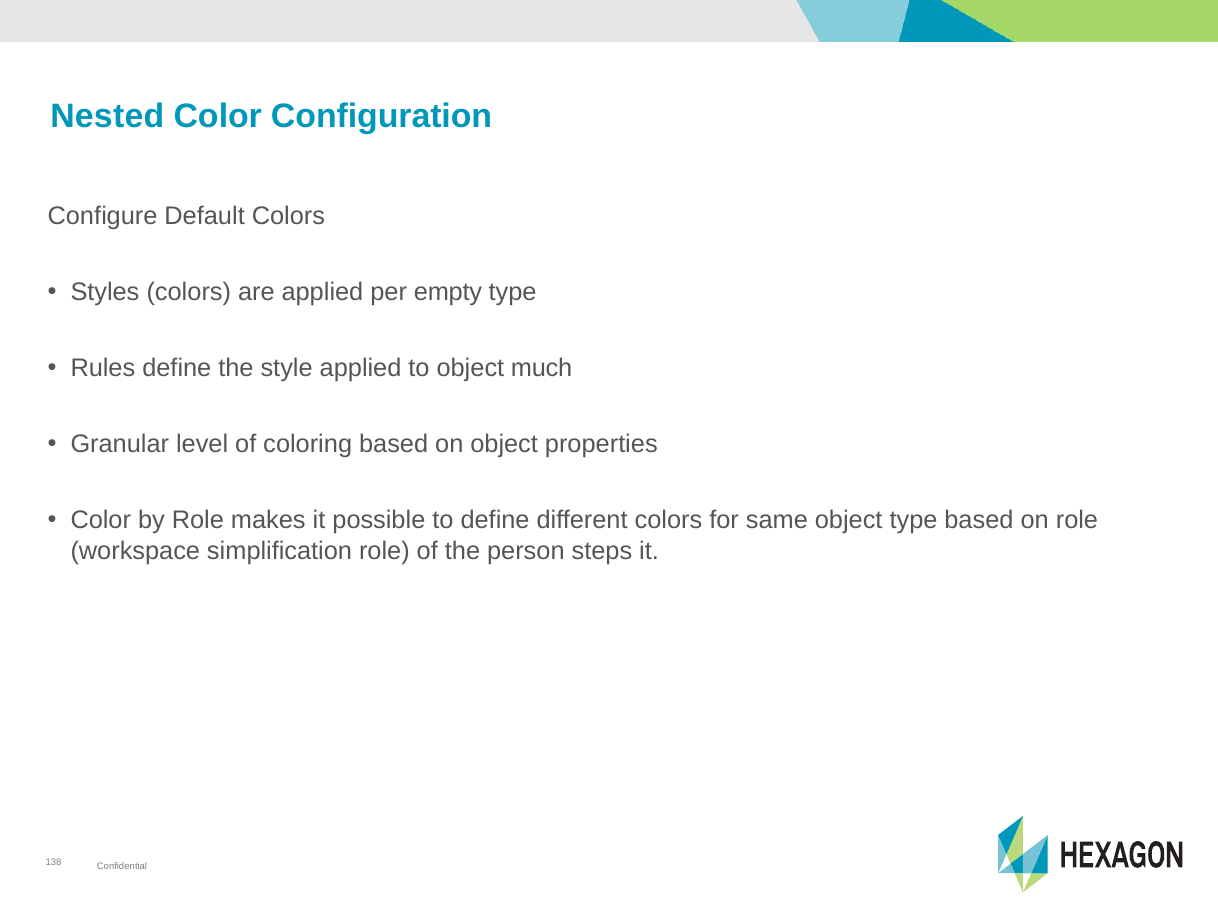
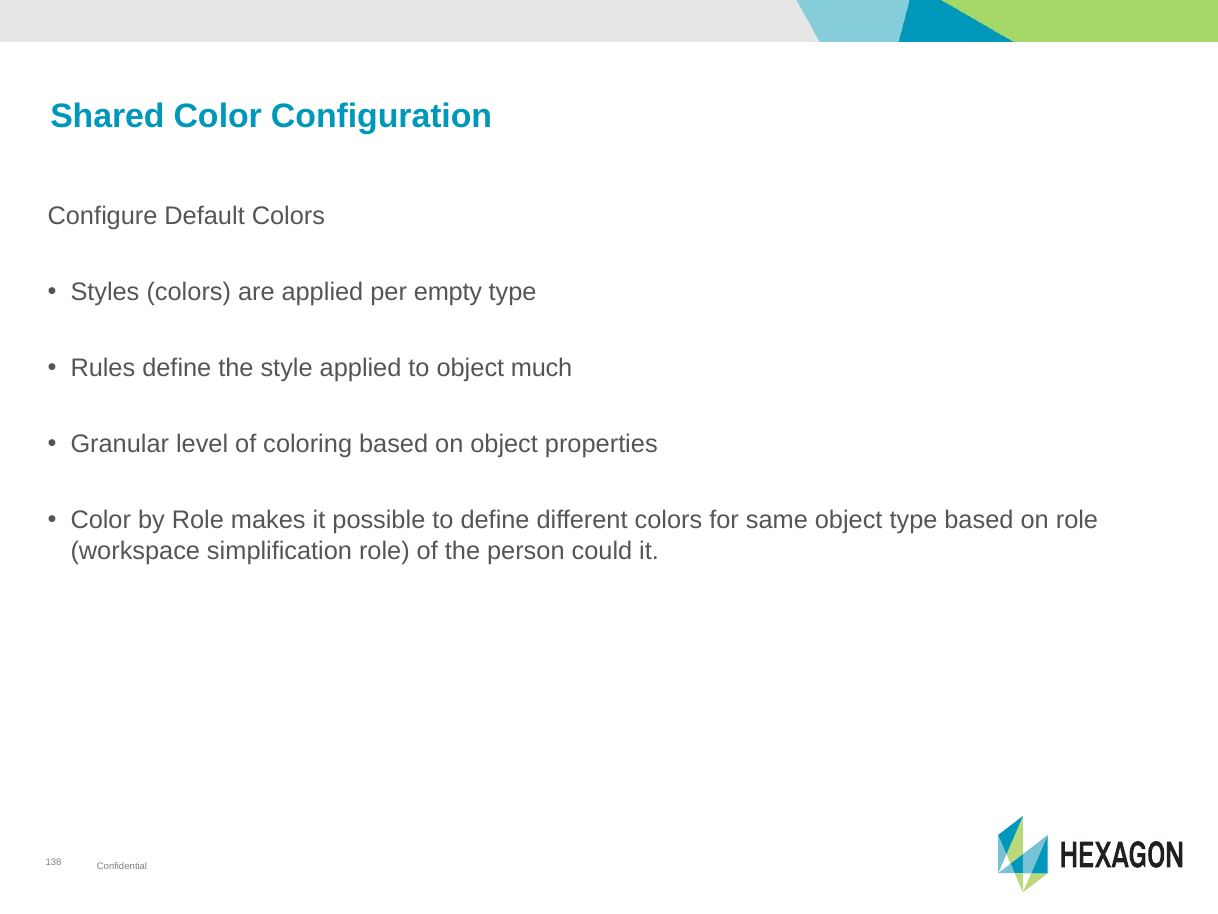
Nested: Nested -> Shared (107, 117)
steps: steps -> could (602, 551)
